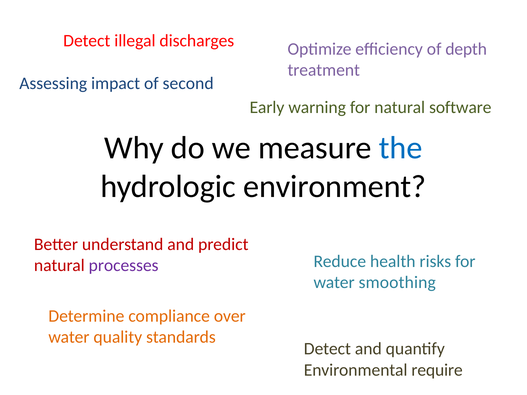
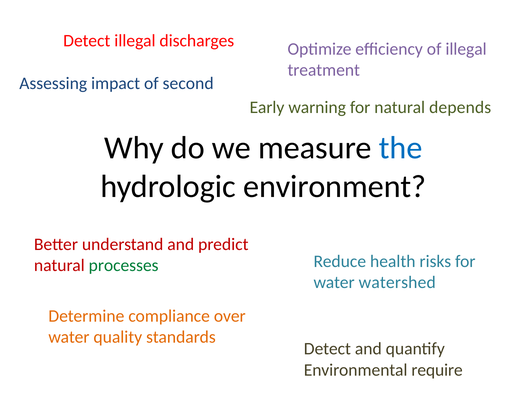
of depth: depth -> illegal (466, 49)
software: software -> depends (460, 107)
processes colour: purple -> green (124, 266)
smoothing: smoothing -> watershed (397, 283)
